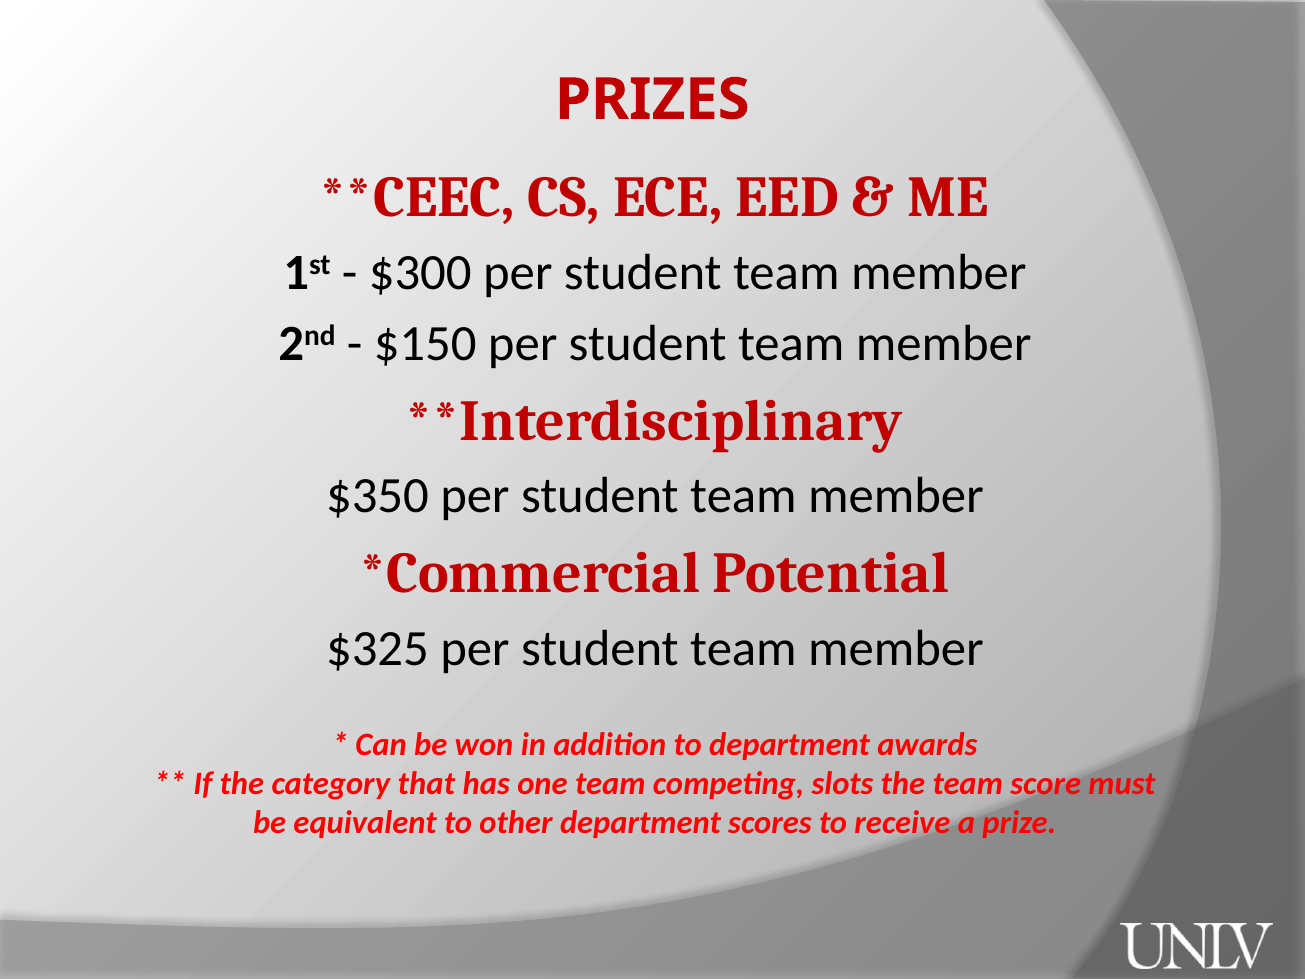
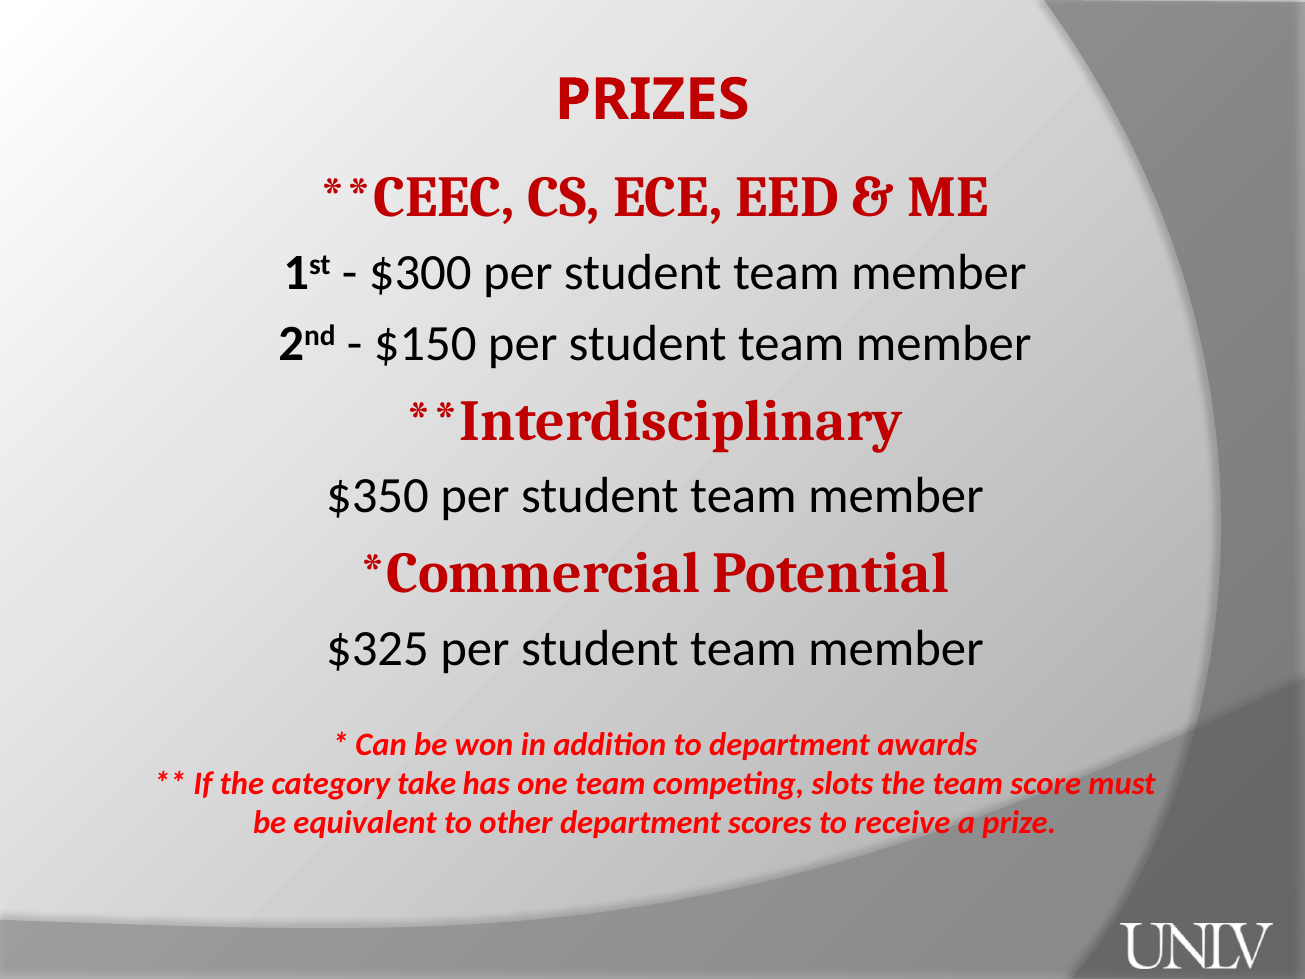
that: that -> take (427, 783)
